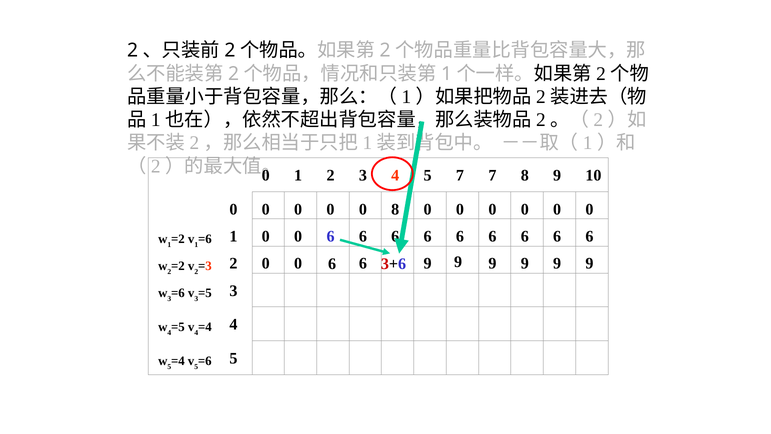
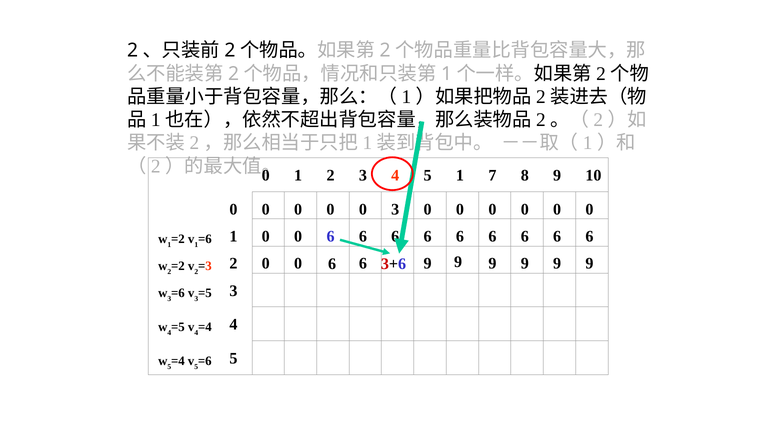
7: 7 -> 1 (460, 175)
0 8: 8 -> 3 (395, 209)
